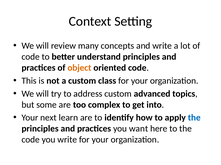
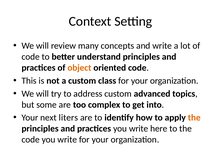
learn: learn -> liters (68, 118)
the colour: blue -> orange (194, 118)
practices you want: want -> write (139, 129)
